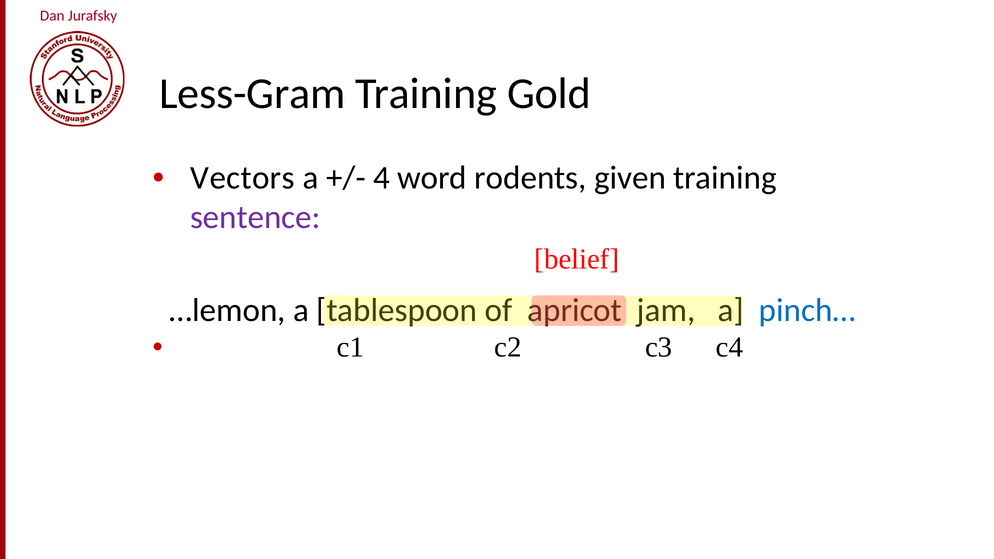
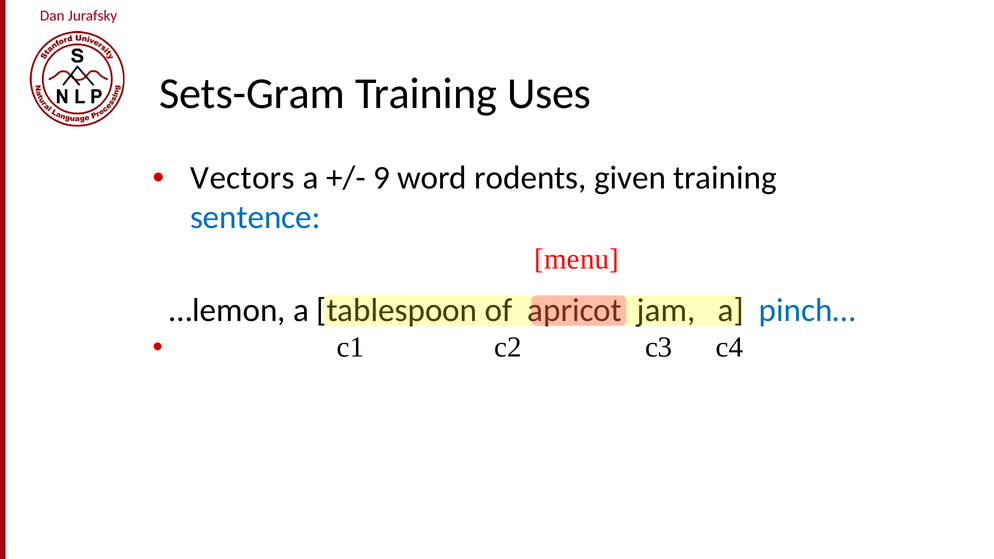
Less-Gram: Less-Gram -> Sets-Gram (252, 94)
Gold: Gold -> Uses (549, 94)
4: 4 -> 9 (382, 178)
sentence colour: purple -> blue (255, 217)
belief: belief -> menu (577, 259)
